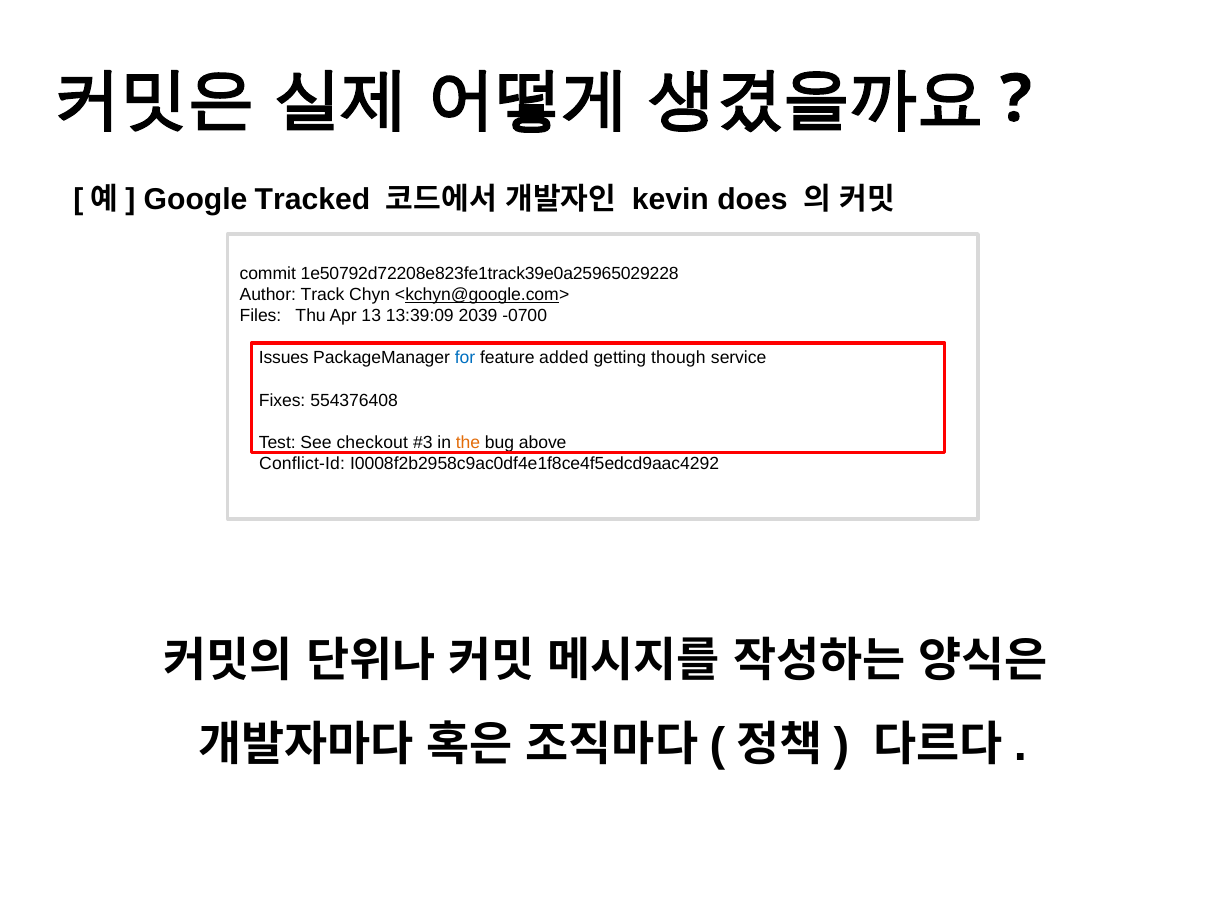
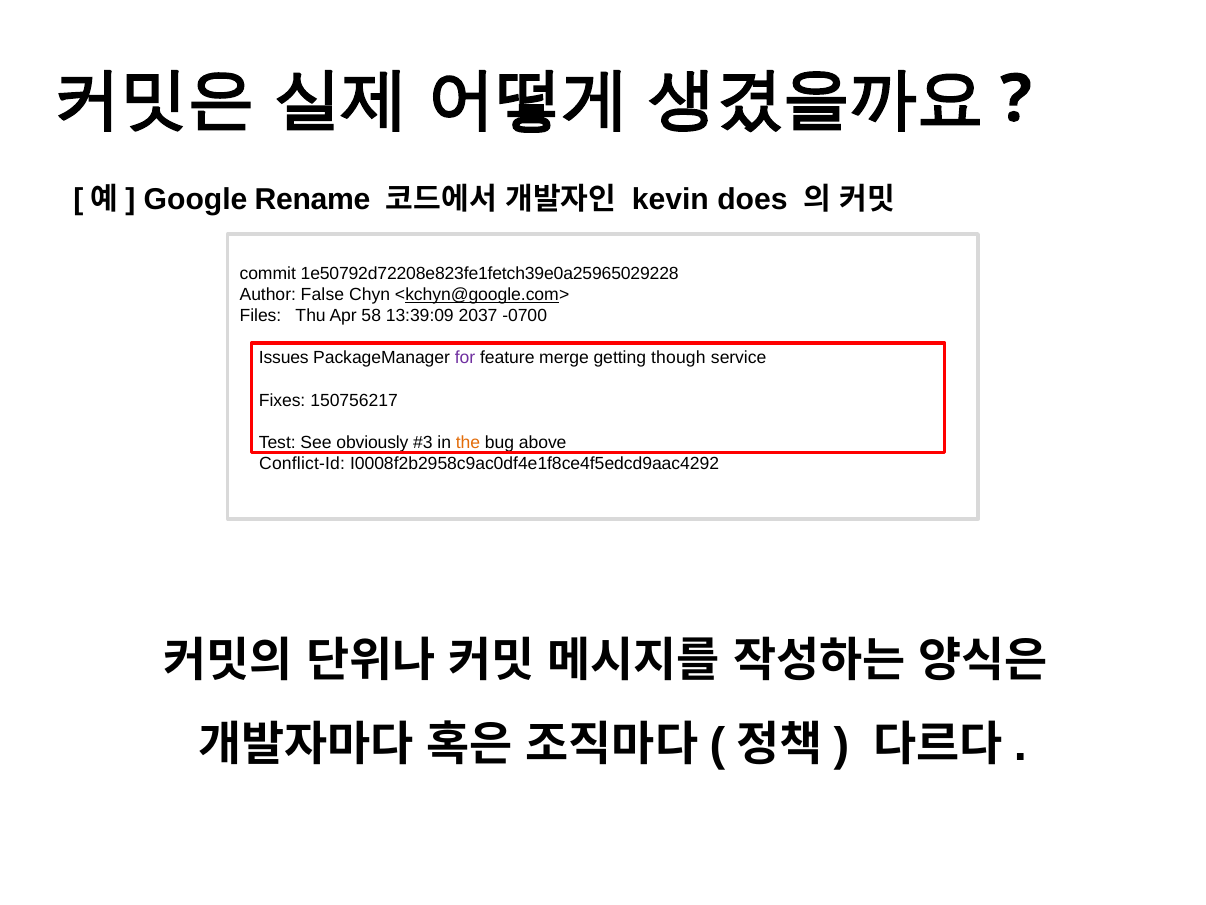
Tracked: Tracked -> Rename (313, 200)
1e50792d72208e823fe1track39e0a25965029228: 1e50792d72208e823fe1track39e0a25965029228 -> 1e50792d72208e823fe1fetch39e0a25965029228 (490, 274)
Track: Track -> False (322, 295)
13: 13 -> 58 (371, 316)
2039: 2039 -> 2037 (478, 316)
for colour: blue -> purple (465, 358)
added: added -> merge (564, 358)
554376408: 554376408 -> 150756217 (354, 400)
checkout: checkout -> obviously (372, 442)
